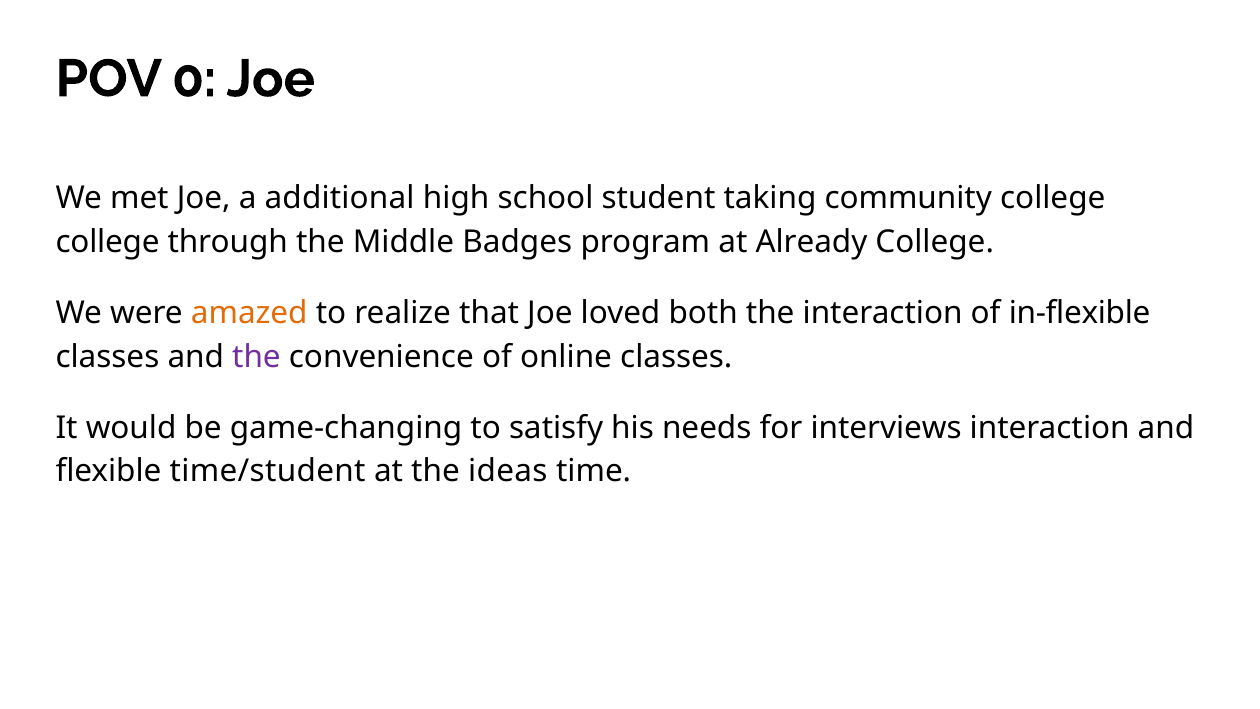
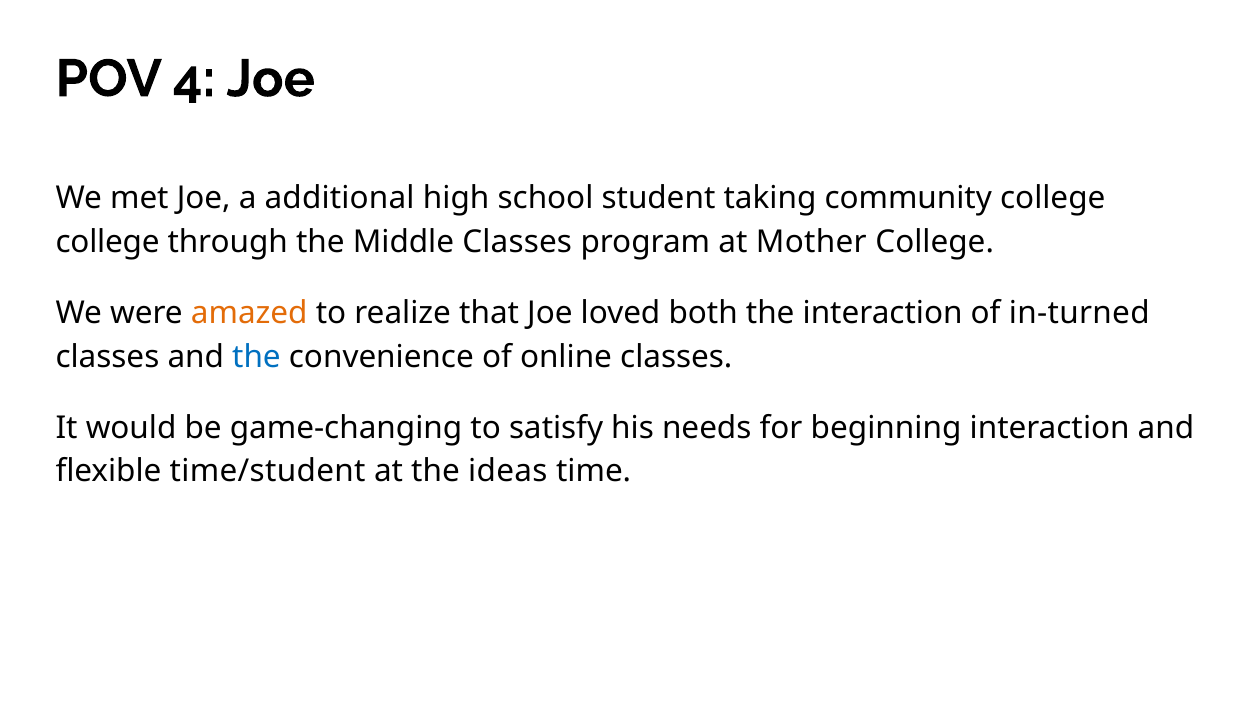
0: 0 -> 4 (194, 79)
Middle Badges: Badges -> Classes (517, 242)
Already: Already -> Mother (811, 242)
in-flexible: in-flexible -> in-turned (1079, 313)
the colour: purple -> blue (256, 356)
interviews: interviews -> beginning (886, 428)
